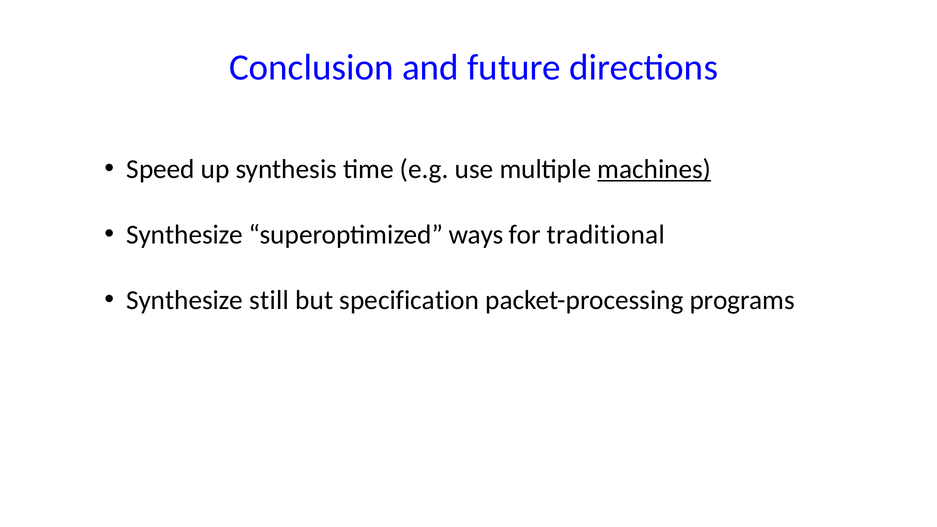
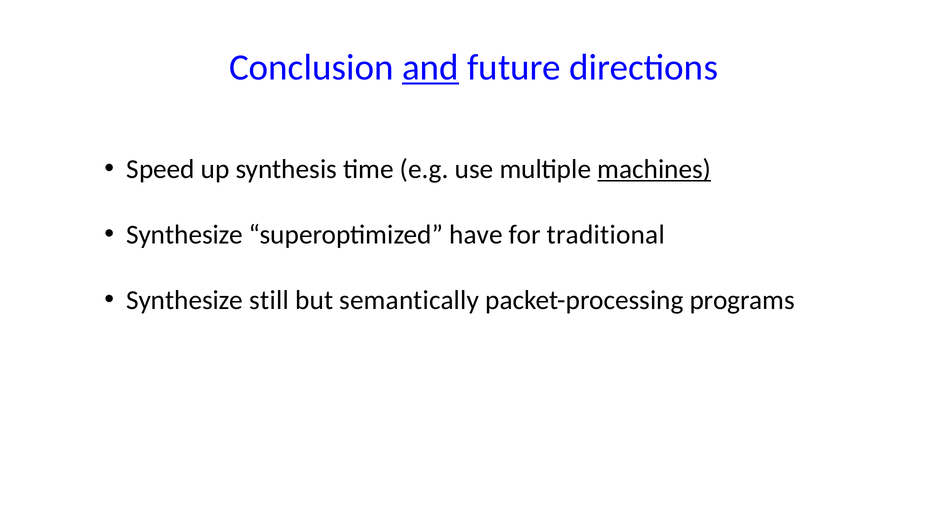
and underline: none -> present (430, 68)
ways: ways -> have (476, 235)
specification: specification -> semantically (409, 300)
